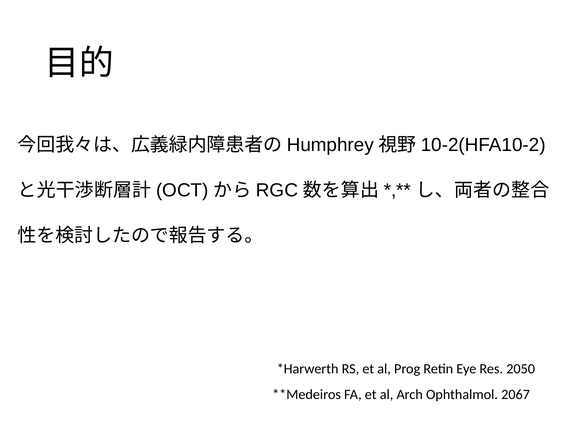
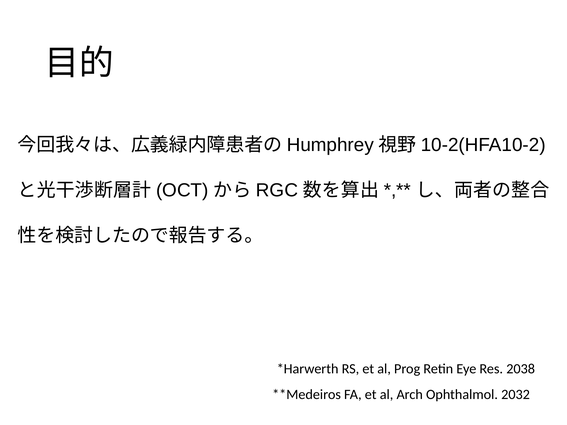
2050: 2050 -> 2038 (521, 369)
2067: 2067 -> 2032 (516, 395)
